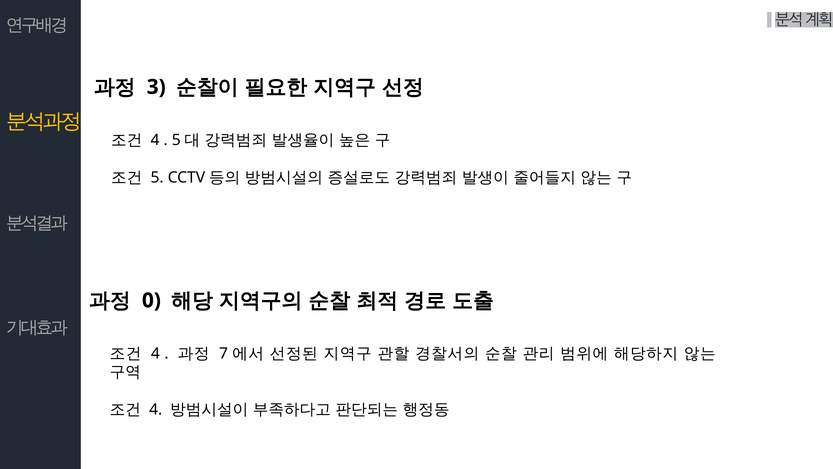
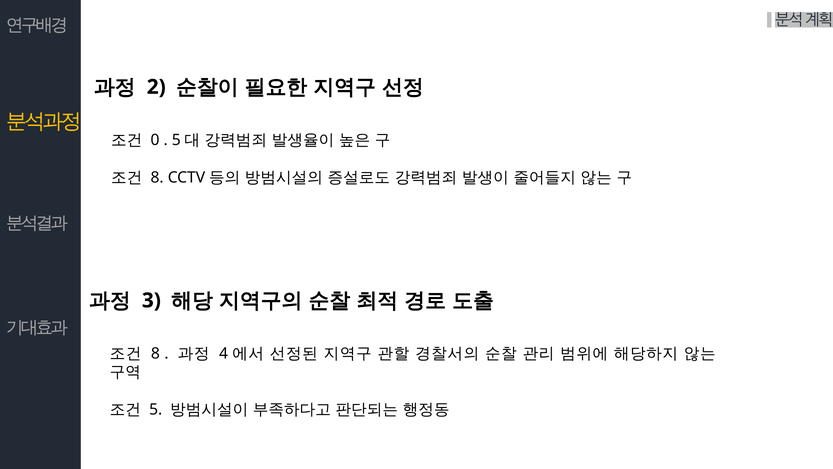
3: 3 -> 2 (156, 87)
4: 4 -> 0 (155, 140)
5: 5 -> 8 (157, 177)
0: 0 -> 3 (151, 300)
4: 4 -> 8 (155, 353)
7: 7 -> 4 (224, 353)
4: 4 -> 5 (156, 409)
